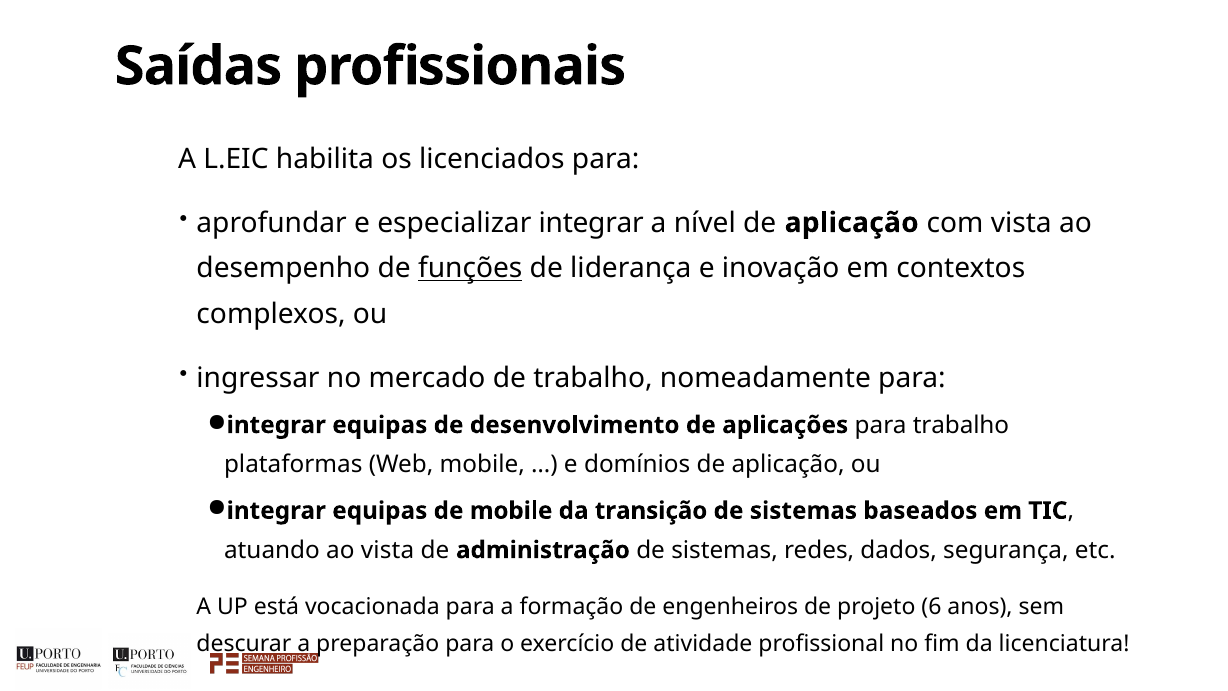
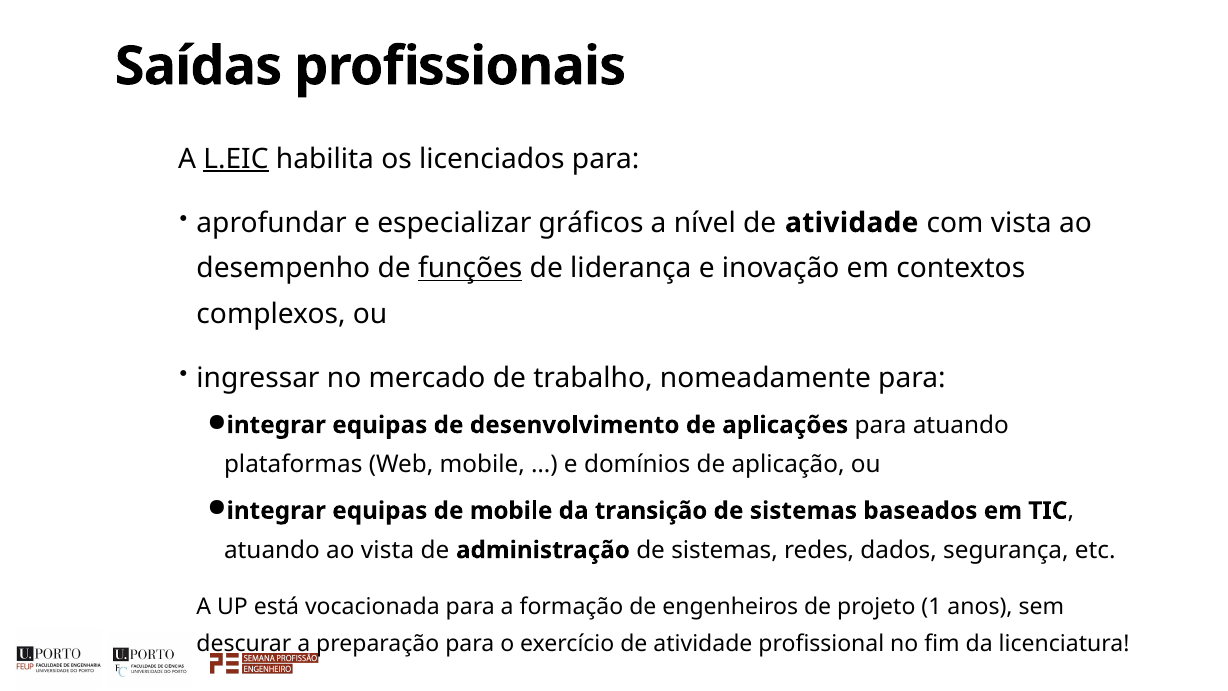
L.EIC underline: none -> present (236, 159)
especializar integrar: integrar -> gráficos (591, 223)
nível de aplicação: aplicação -> atividade (852, 223)
para trabalho: trabalho -> atuando (961, 425)
6: 6 -> 1 (931, 606)
